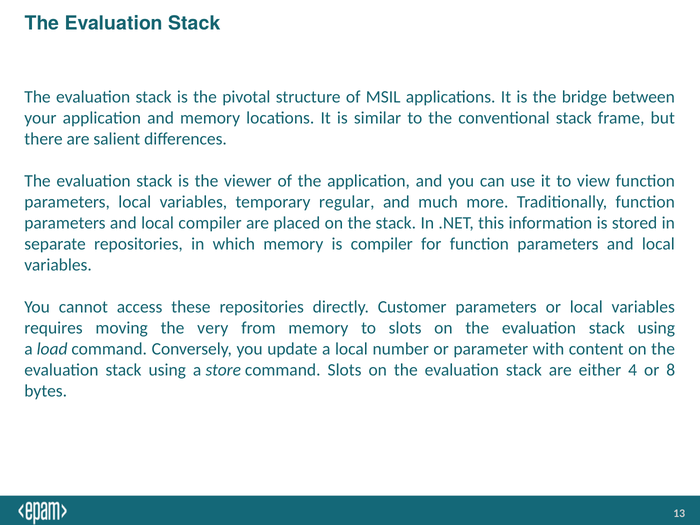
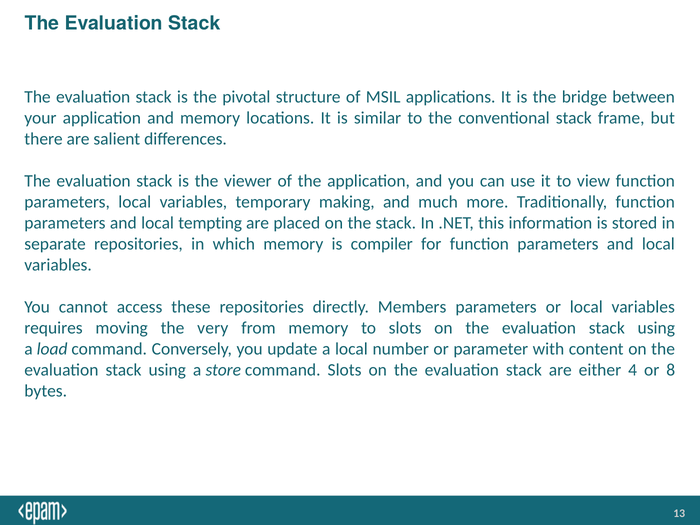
regular: regular -> making (347, 202)
local compiler: compiler -> tempting (210, 223)
Customer: Customer -> Members (412, 307)
